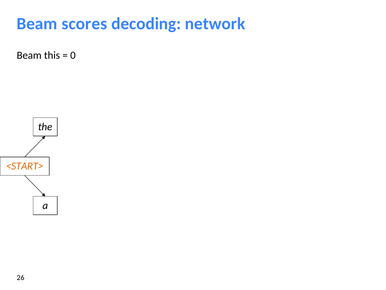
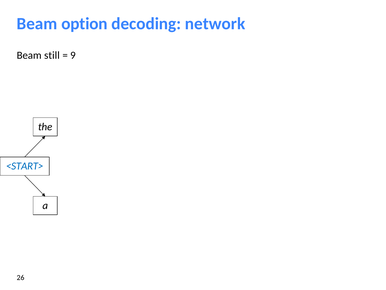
scores: scores -> option (84, 24)
this: this -> still (52, 55)
0: 0 -> 9 (73, 55)
<START> colour: orange -> blue (25, 166)
